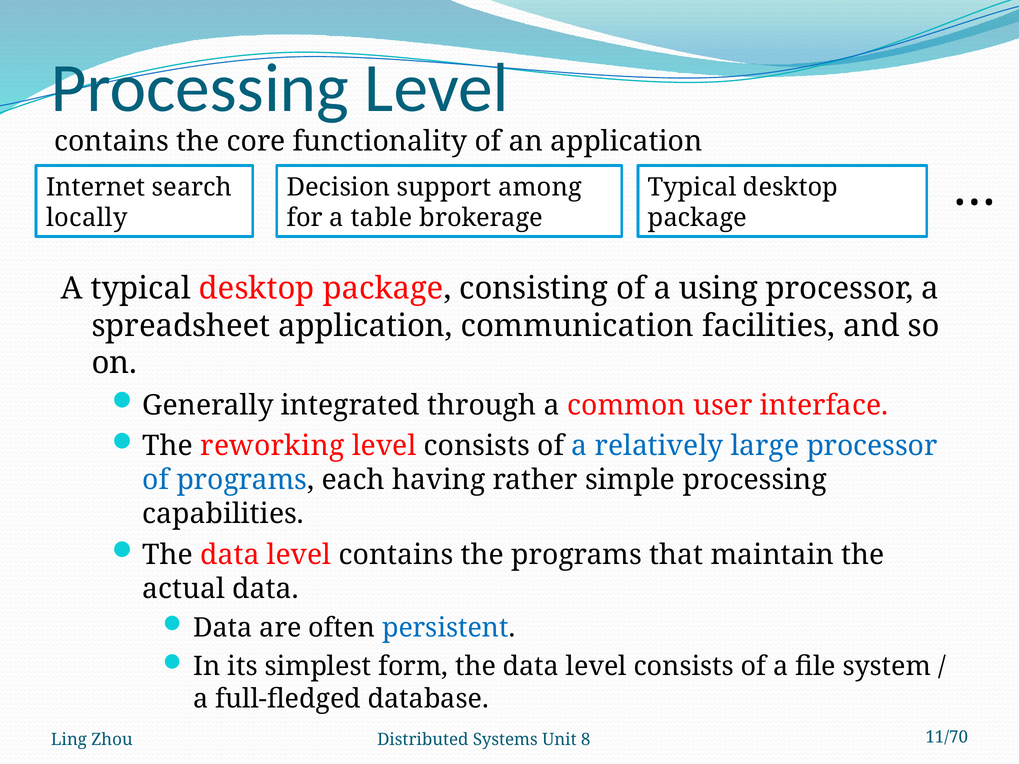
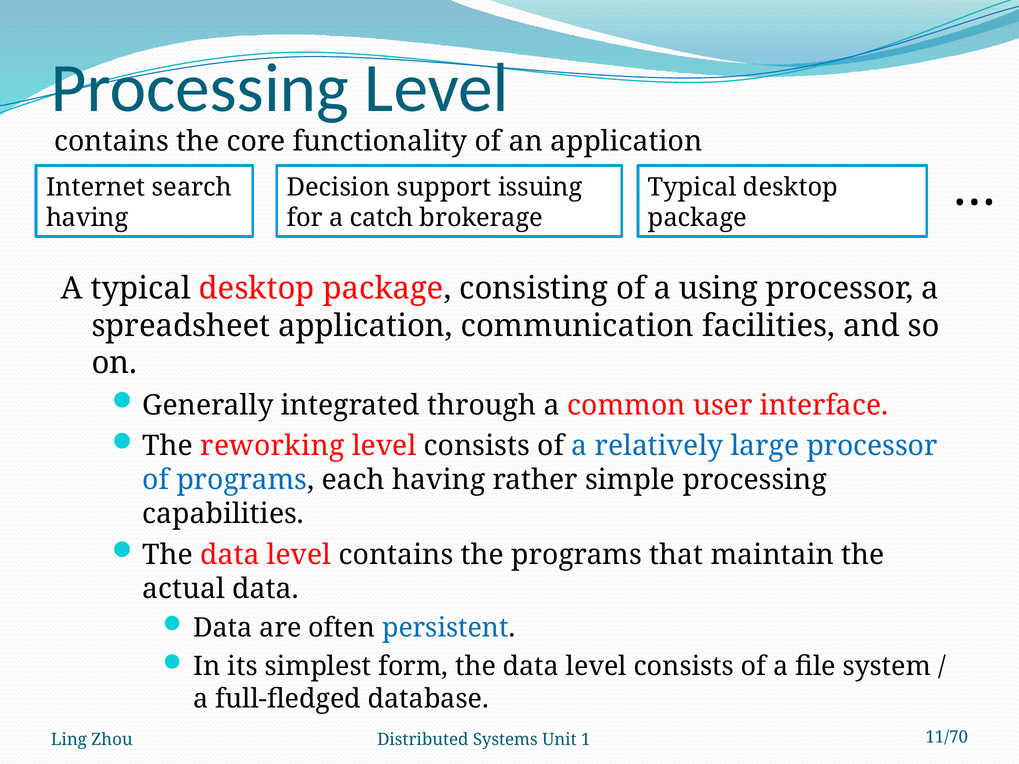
among: among -> issuing (540, 187)
locally: locally -> having (87, 218)
table: table -> catch (382, 218)
8: 8 -> 1 (586, 740)
